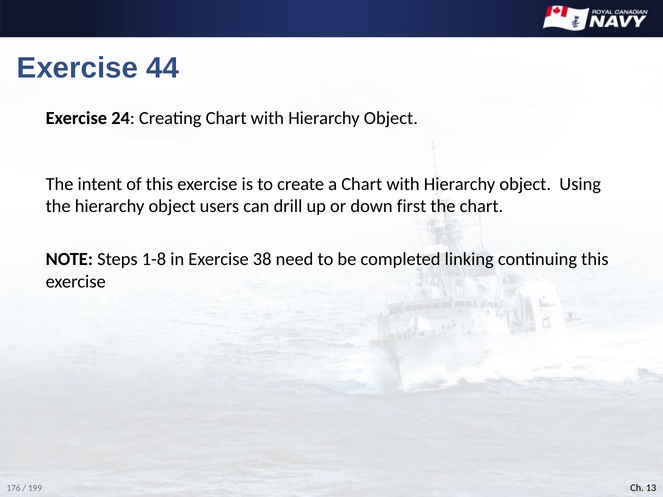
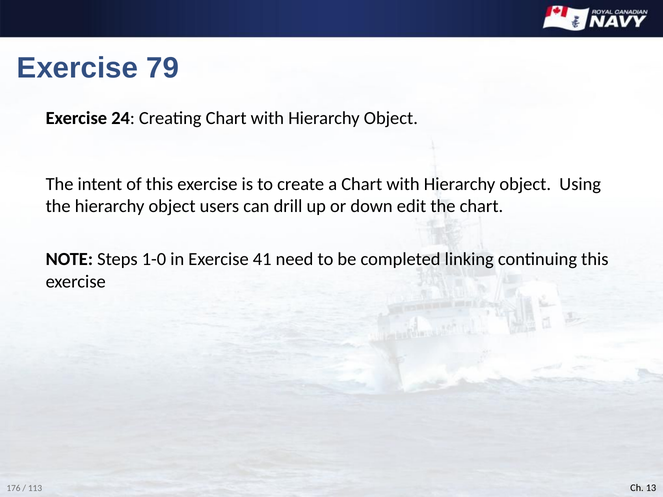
44: 44 -> 79 (163, 68)
first: first -> edit (412, 206)
1-8: 1-8 -> 1-0 (154, 260)
38: 38 -> 41 (262, 260)
199: 199 -> 113 (35, 488)
